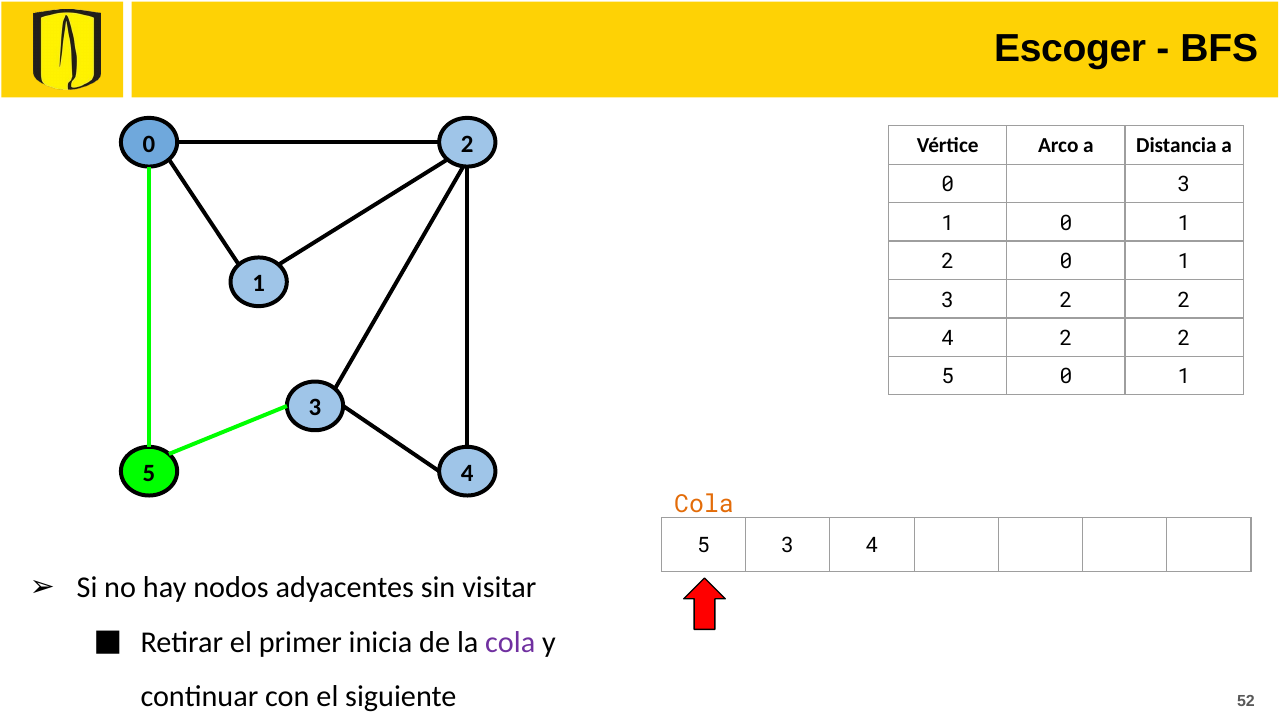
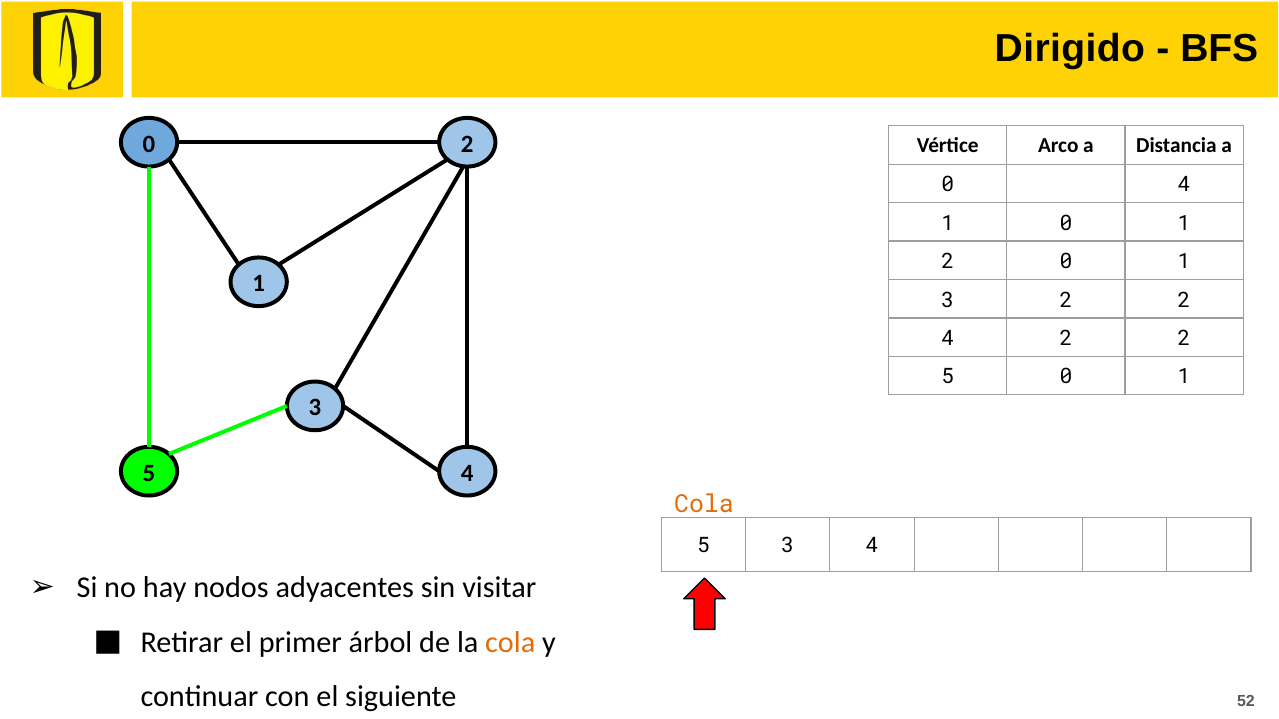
Escoger: Escoger -> Dirigido (1070, 48)
0 3: 3 -> 4 (1184, 185)
inicia: inicia -> árbol (381, 643)
cola colour: purple -> orange (510, 643)
